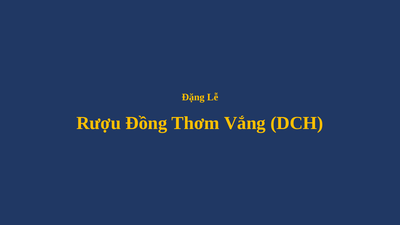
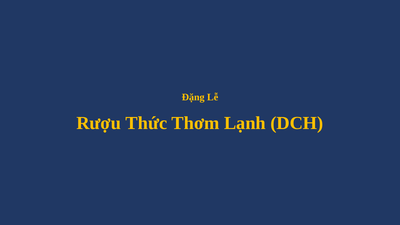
Ðồng: Ðồng -> Thức (146, 123)
Vắng: Vắng -> Lạnh (245, 123)
